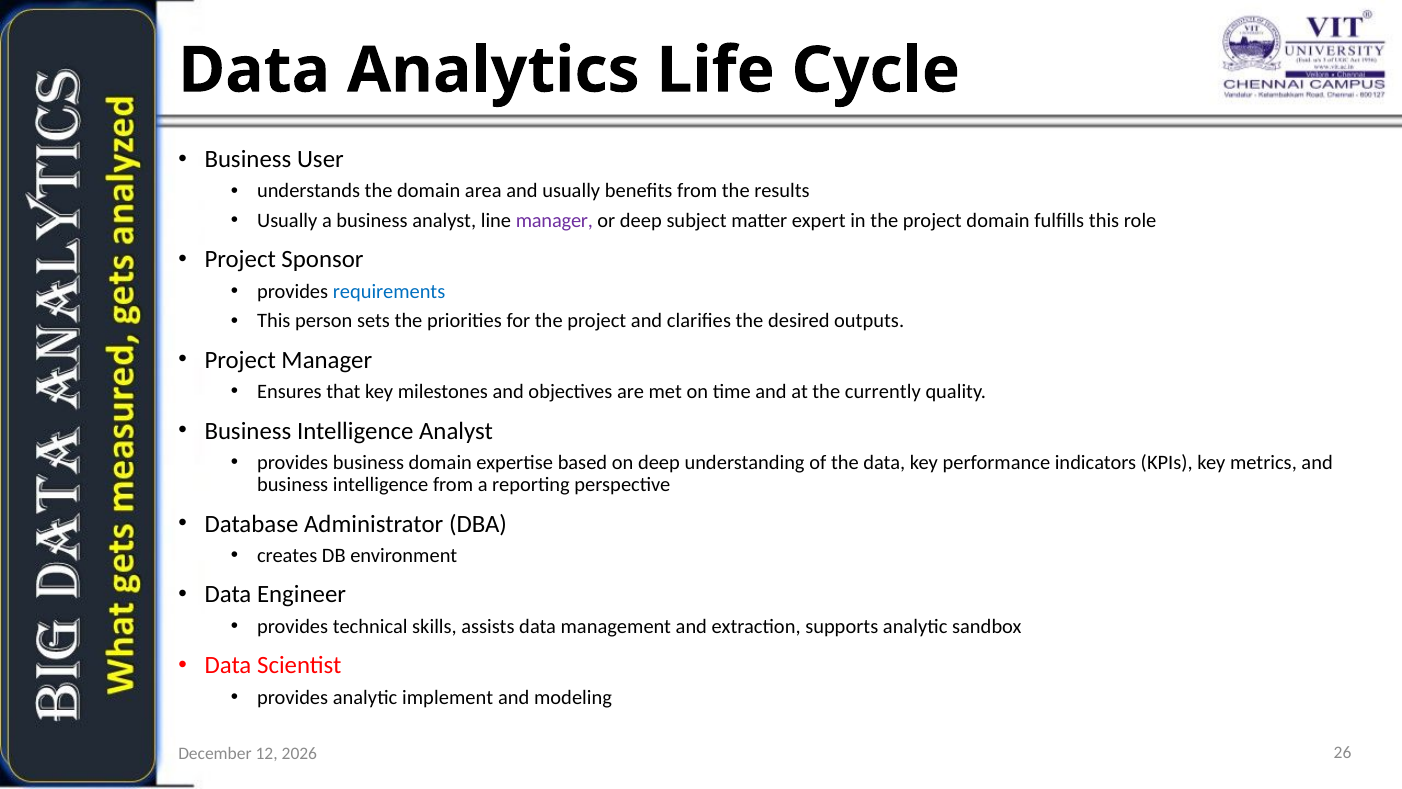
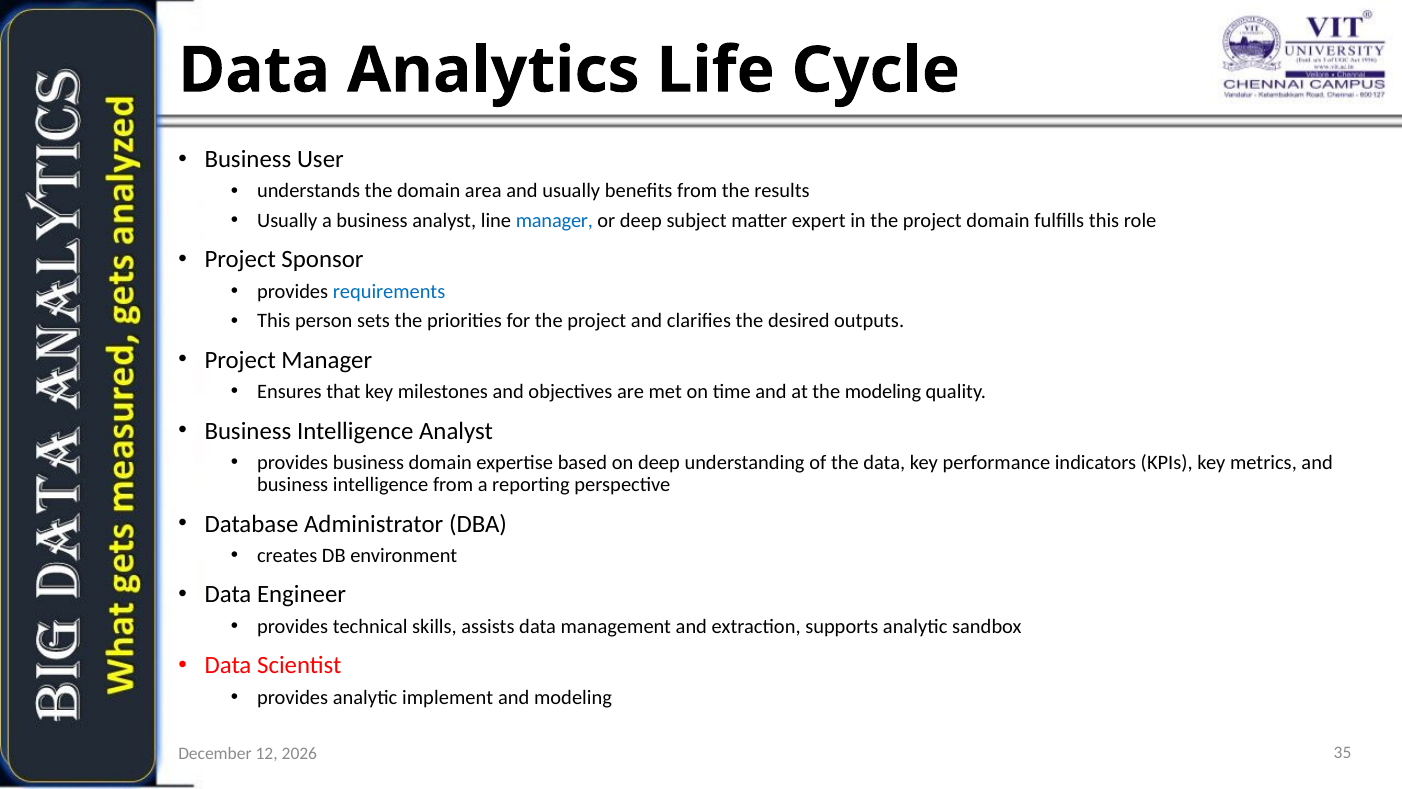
manager colour: purple -> blue (554, 221)
the currently: currently -> modeling (883, 392)
26: 26 -> 35 (1343, 752)
